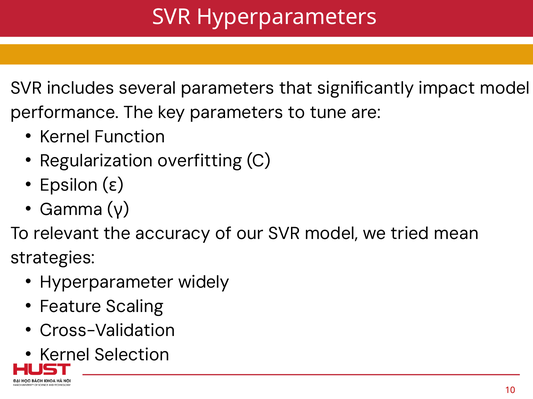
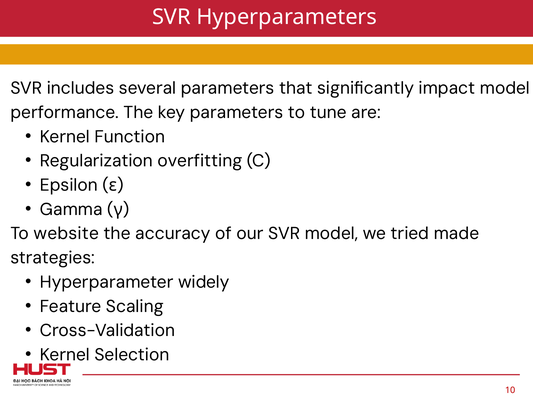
relevant: relevant -> website (66, 234)
mean: mean -> made (456, 234)
